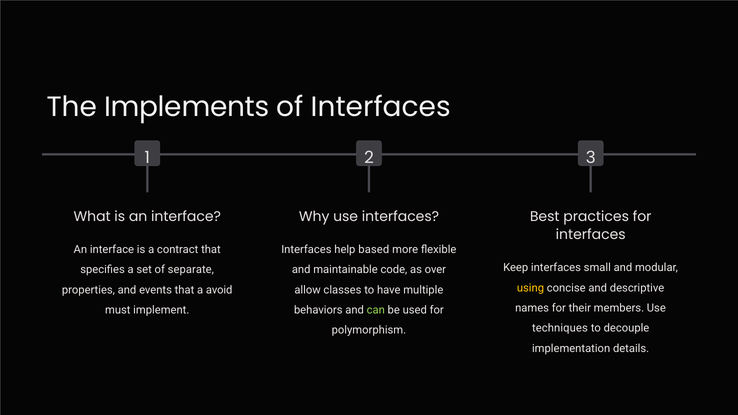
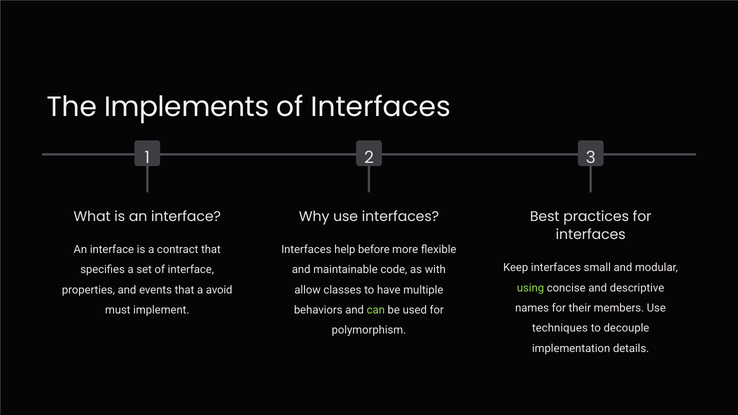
based: based -> before (374, 250)
of separate: separate -> interface (191, 270)
over: over -> with (435, 270)
using colour: yellow -> light green (530, 288)
